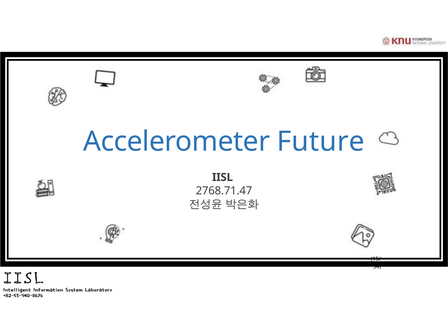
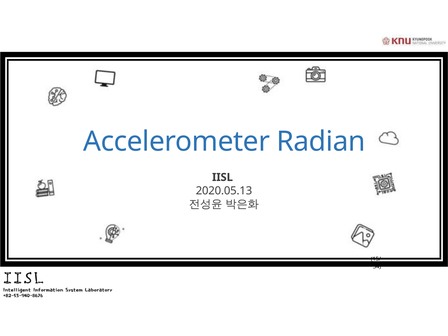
Future: Future -> Radian (321, 141)
2768.71.47: 2768.71.47 -> 2020.05.13 (224, 191)
